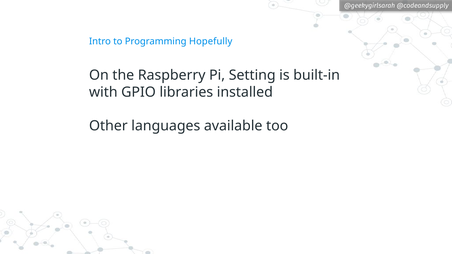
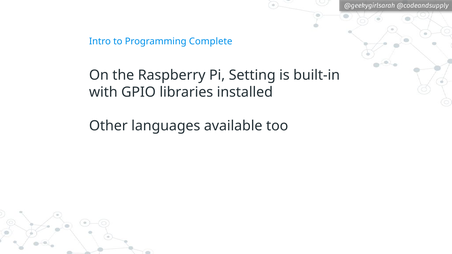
Hopefully: Hopefully -> Complete (211, 42)
